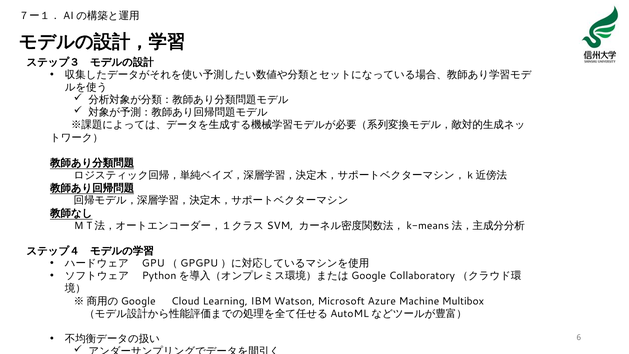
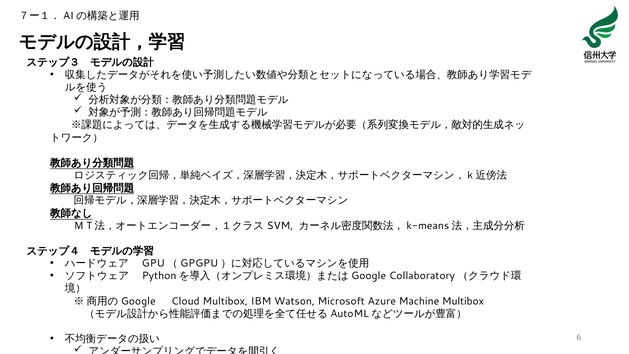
Cloud Learning: Learning -> Multibox (225, 301)
